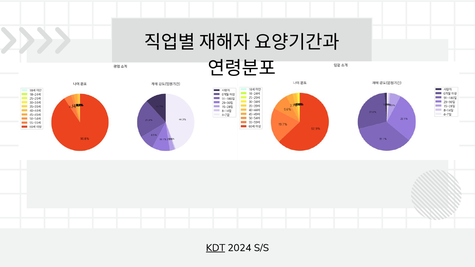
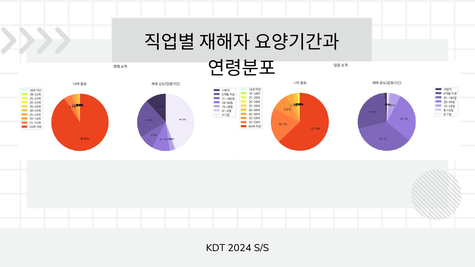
KDT underline: present -> none (216, 248)
